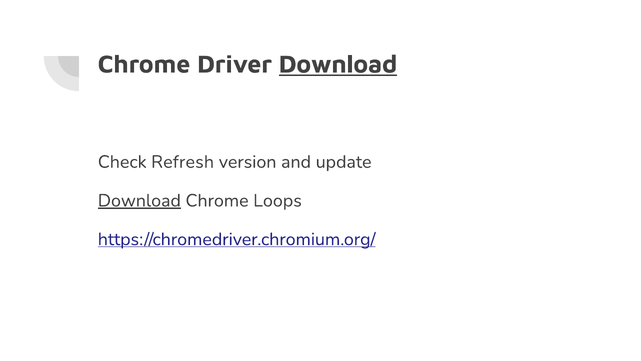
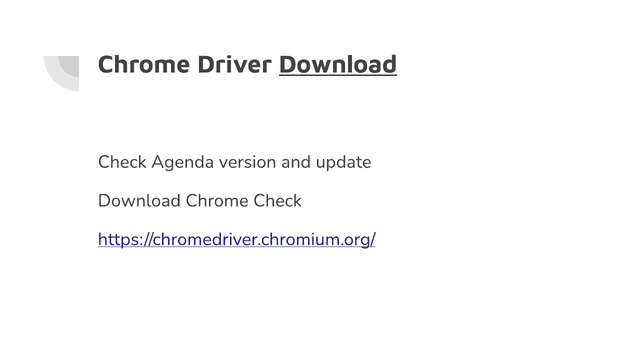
Refresh: Refresh -> Agenda (183, 162)
Download underline: present -> none (139, 200)
Chrome Loops: Loops -> Check (278, 200)
